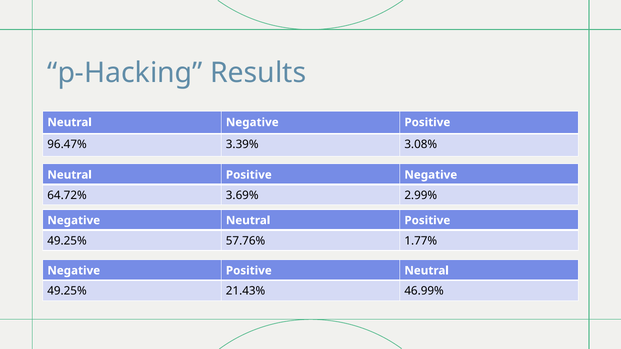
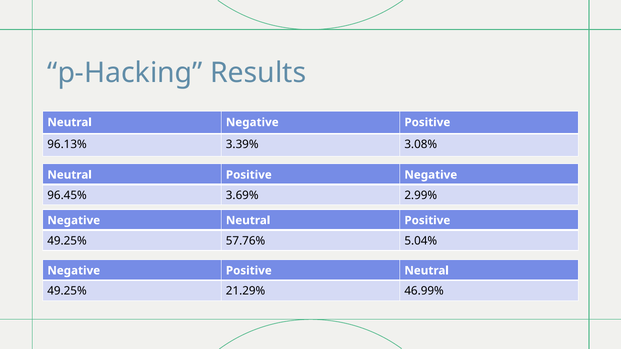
96.47%: 96.47% -> 96.13% (67, 145)
64.72%: 64.72% -> 96.45% (67, 195)
1.77%: 1.77% -> 5.04% (421, 241)
21.43%: 21.43% -> 21.29% (246, 291)
